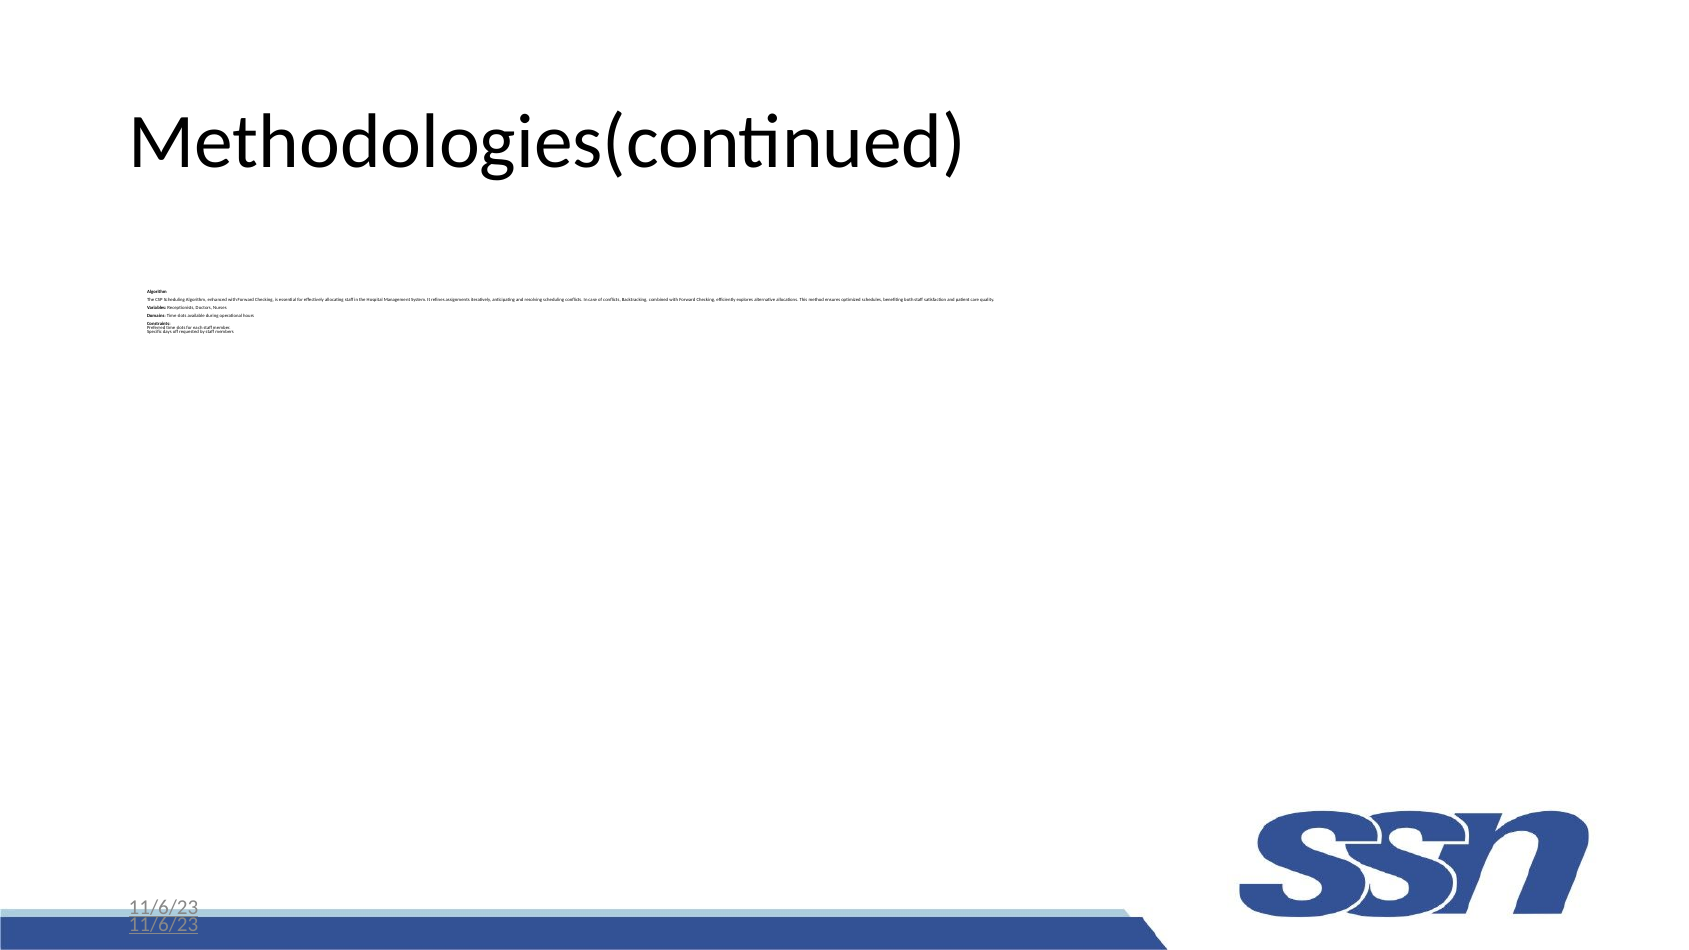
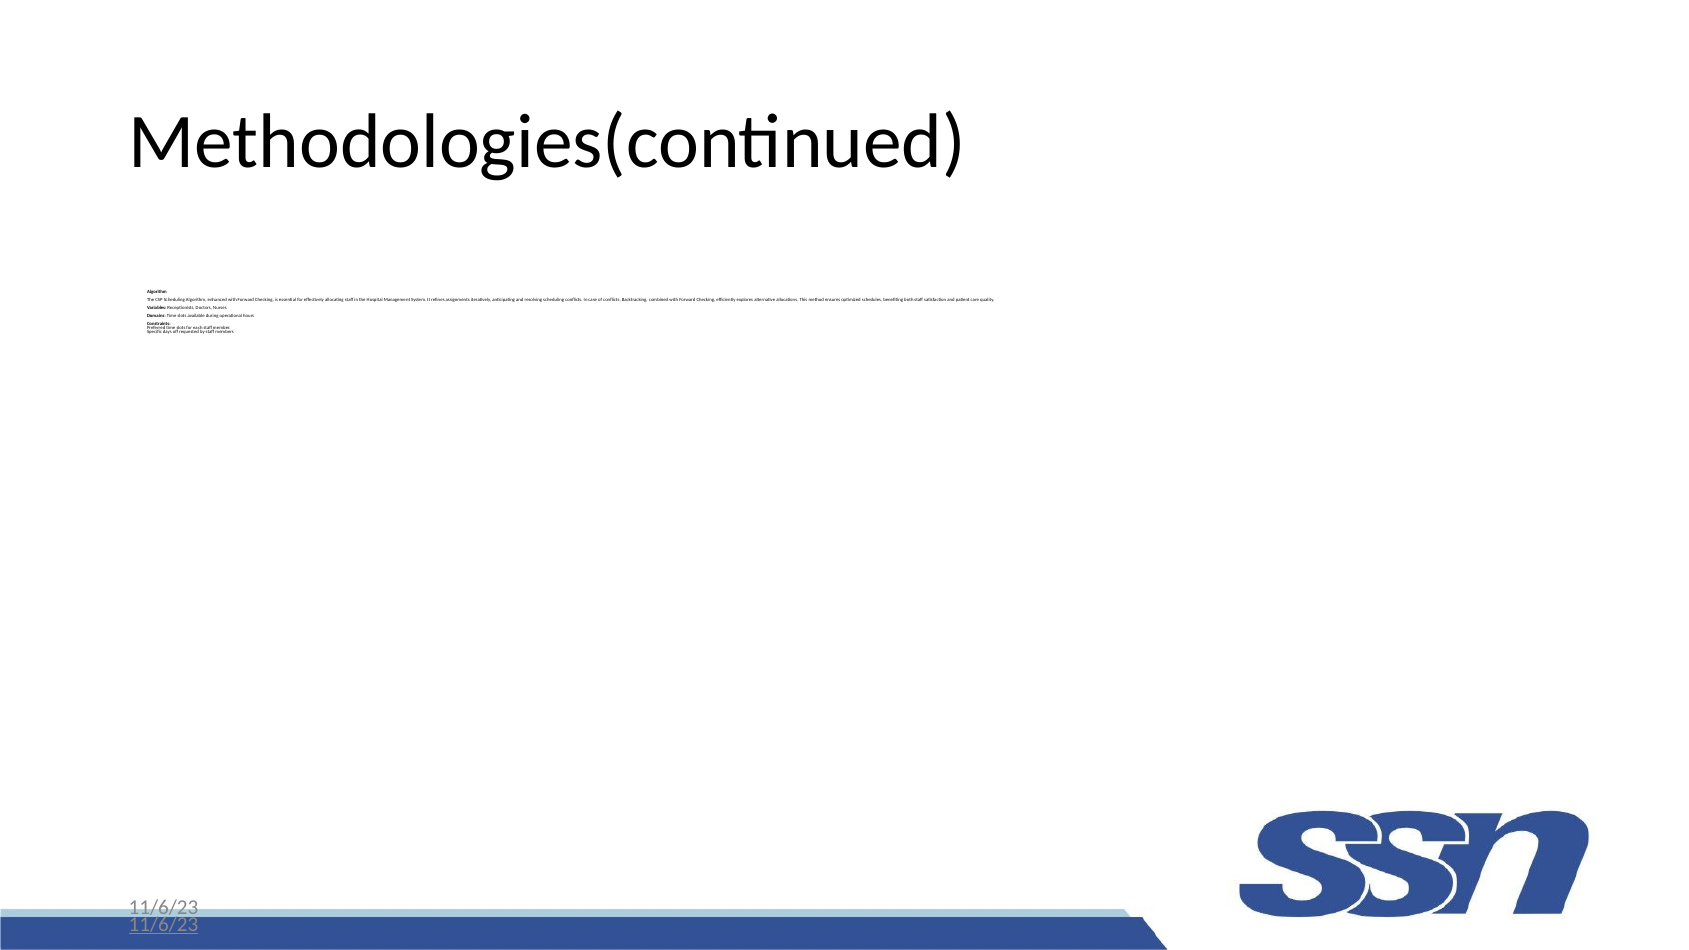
11/6/23 underline: present -> none (164, 907)
